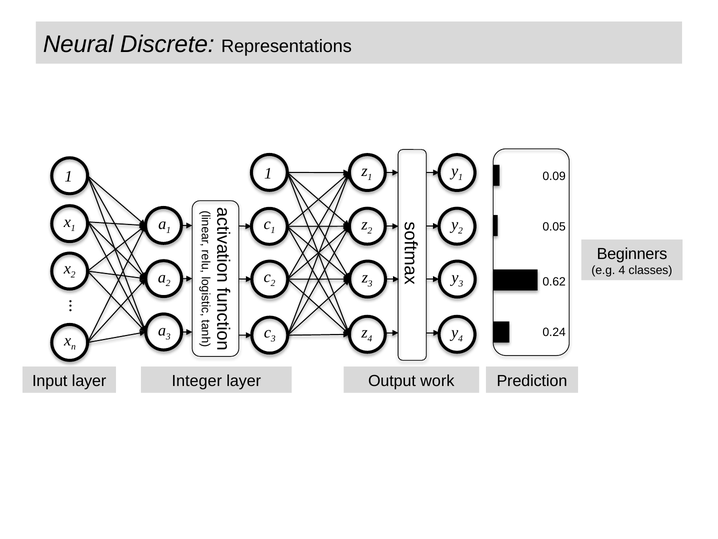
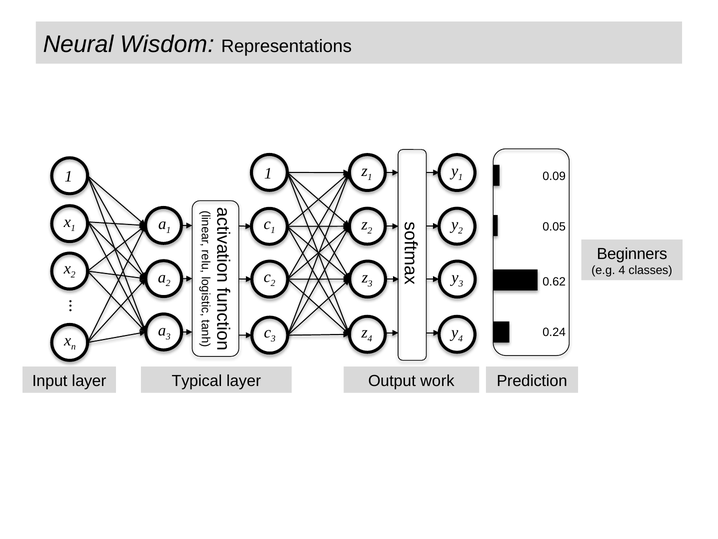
Discrete: Discrete -> Wisdom (167, 44)
Integer: Integer -> Typical (197, 380)
